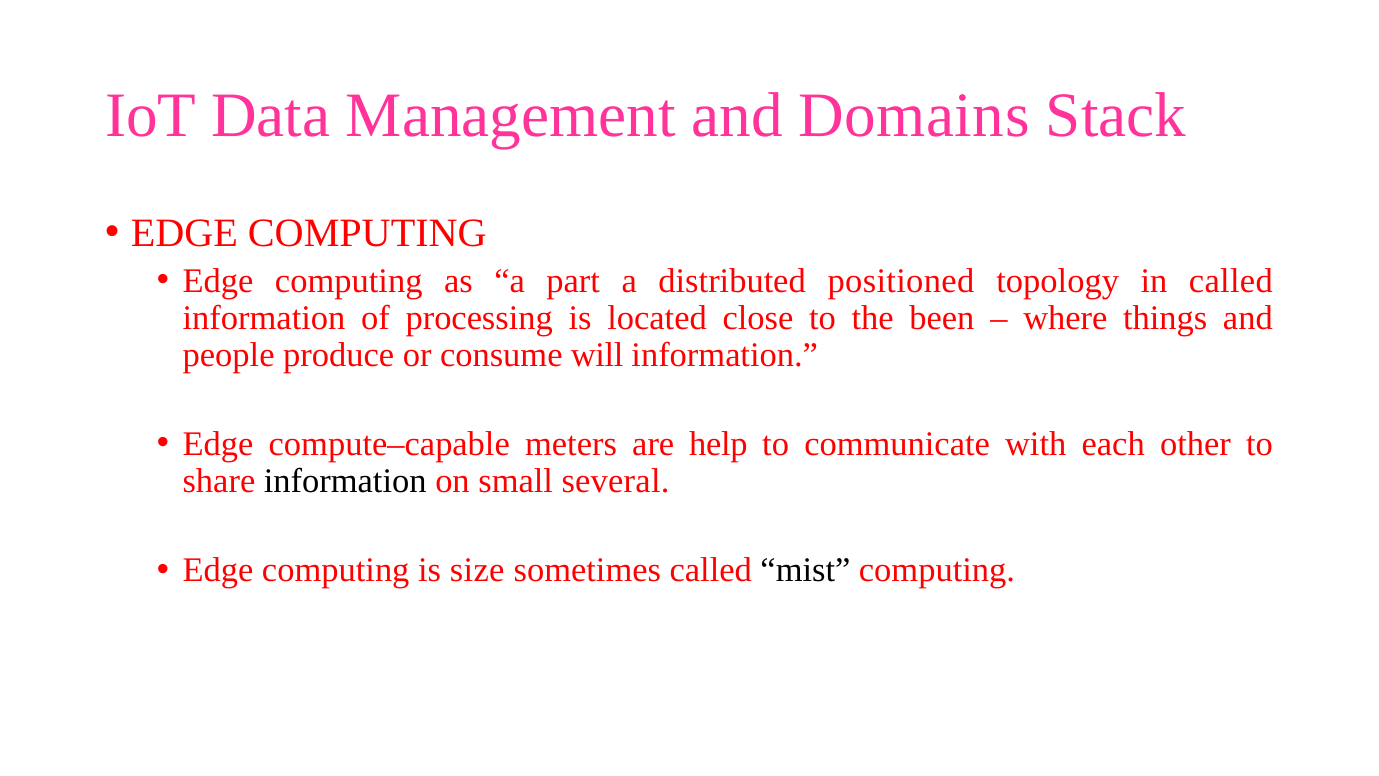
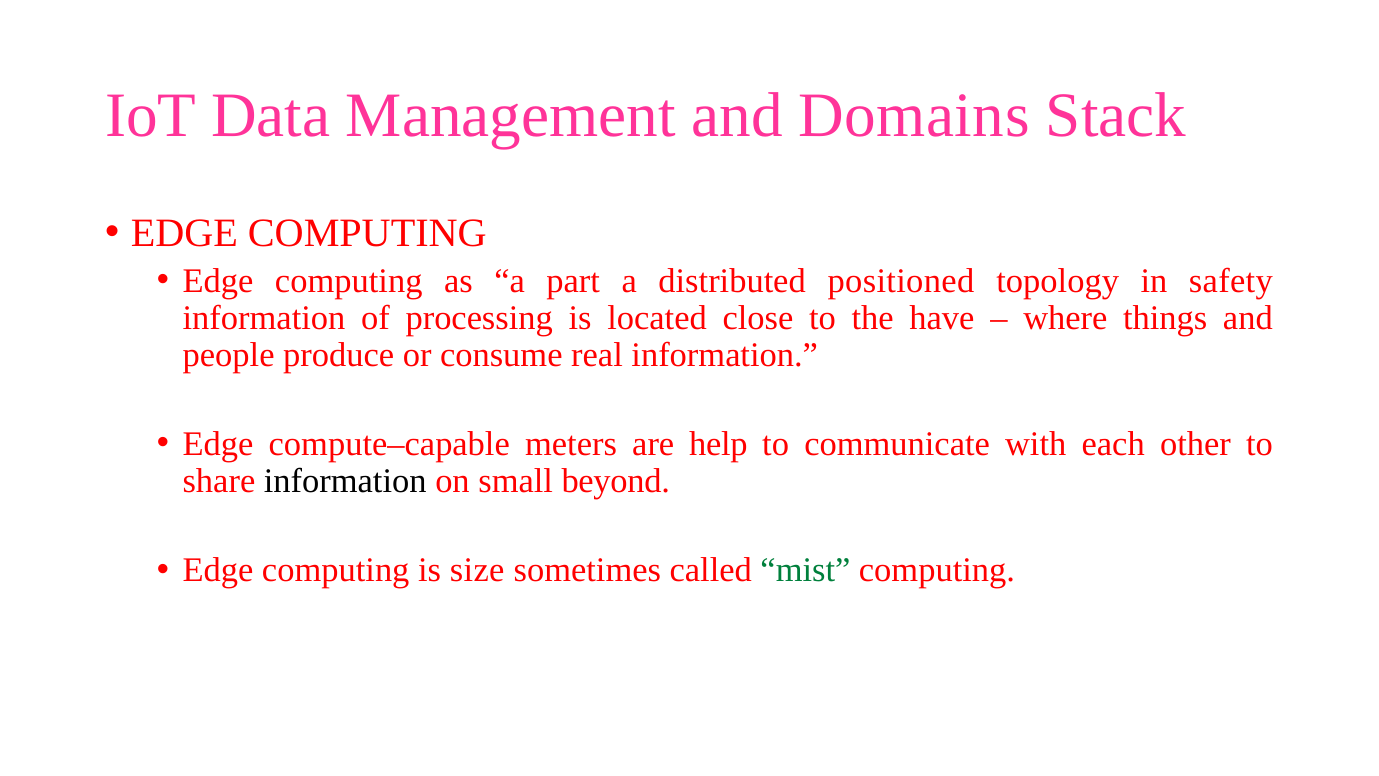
in called: called -> safety (1231, 281)
been: been -> have (942, 318)
will: will -> real (597, 355)
several: several -> beyond (616, 481)
mist colour: black -> green (805, 570)
